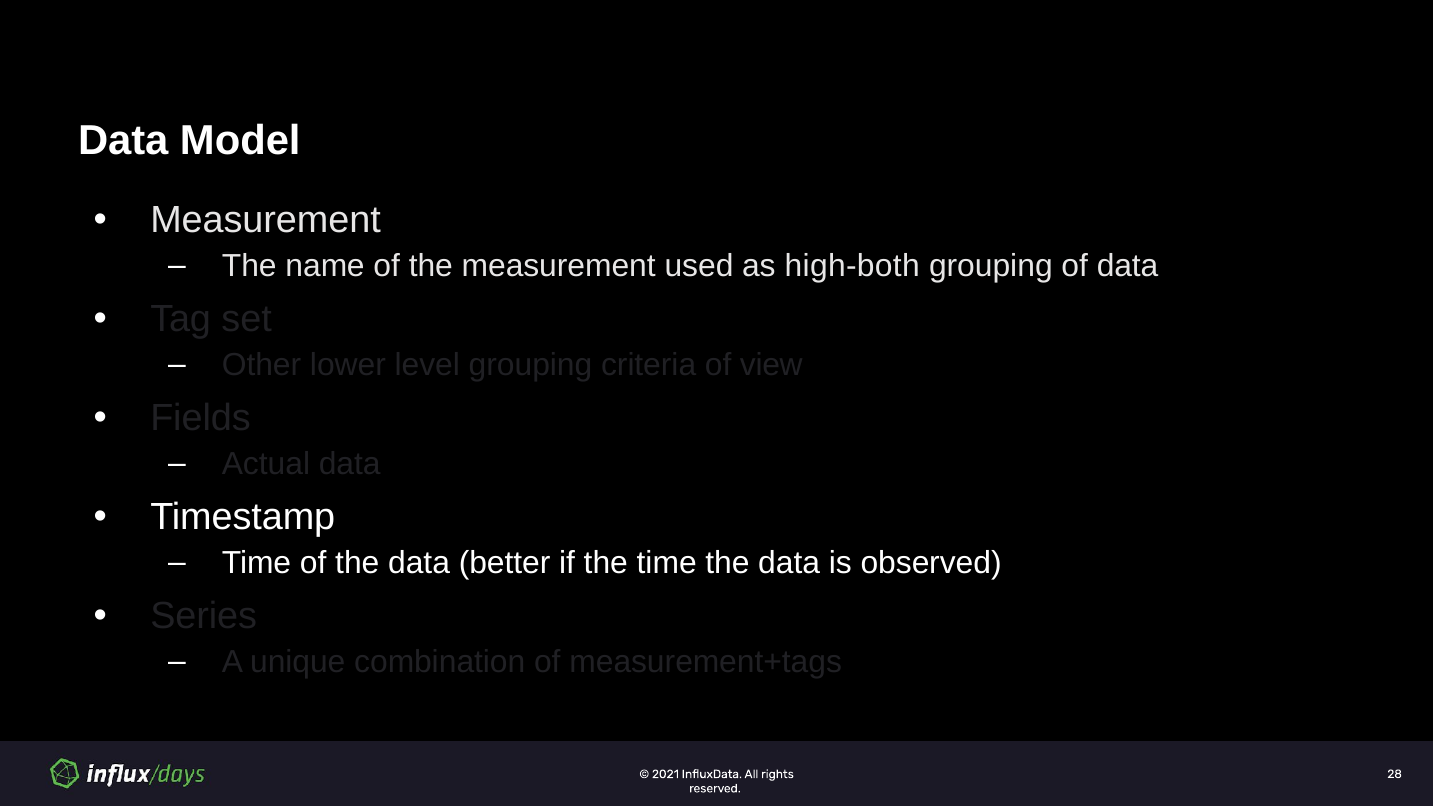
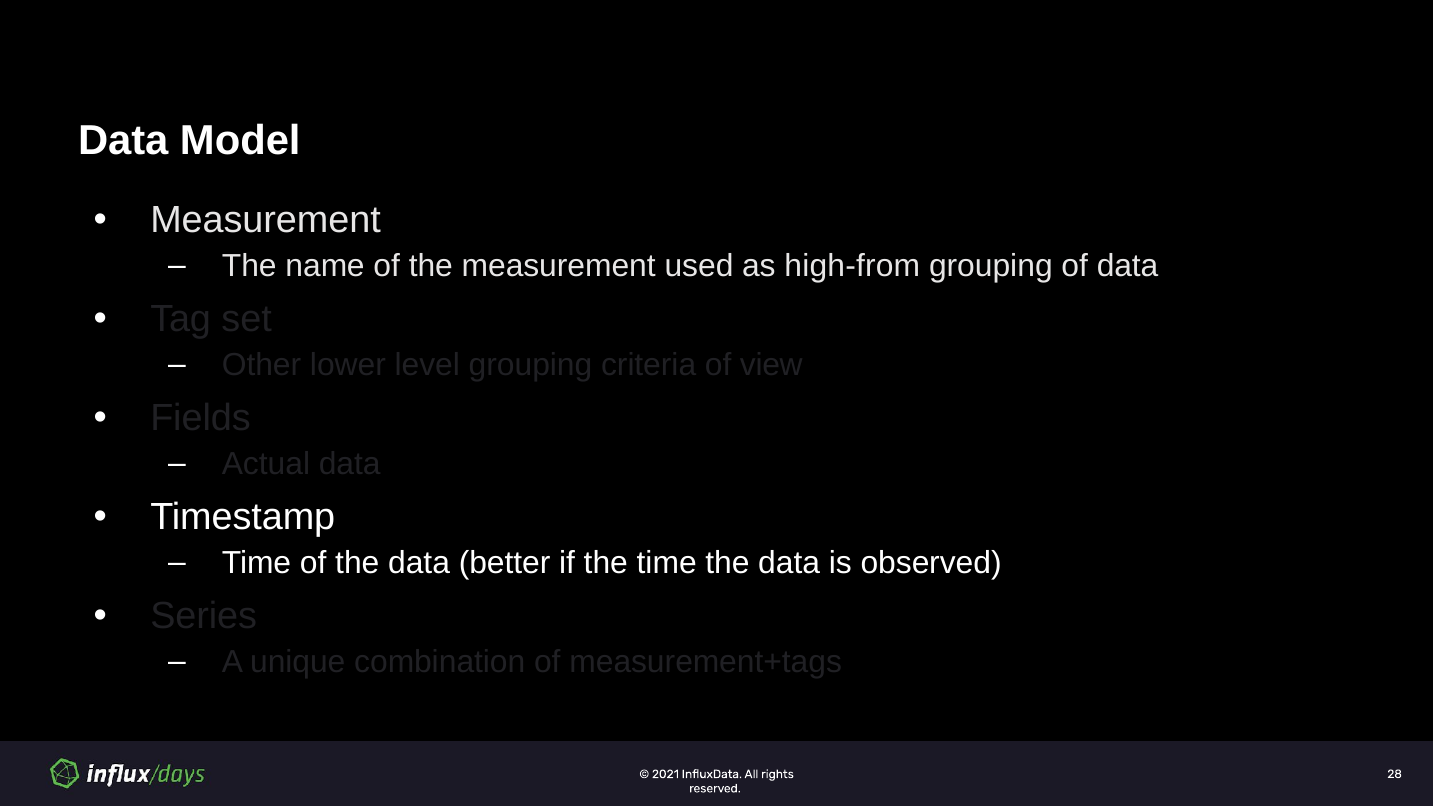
high-both: high-both -> high-from (852, 266)
